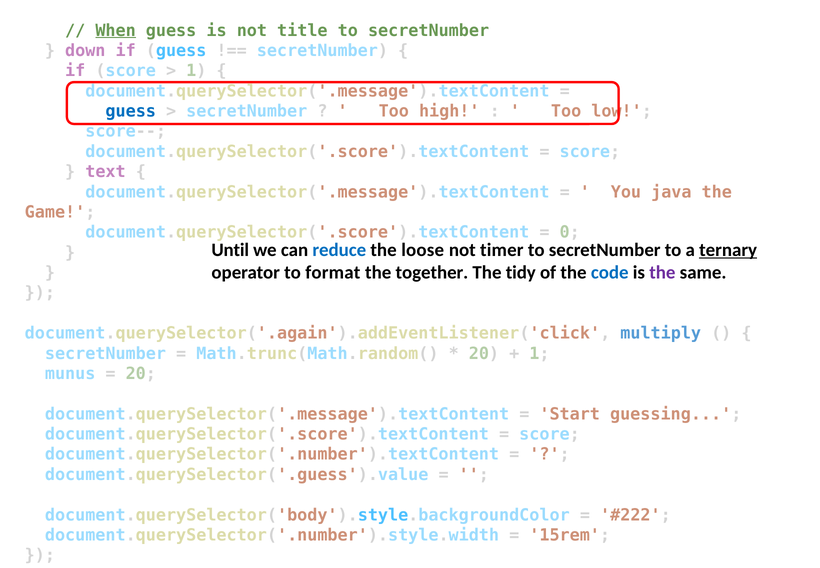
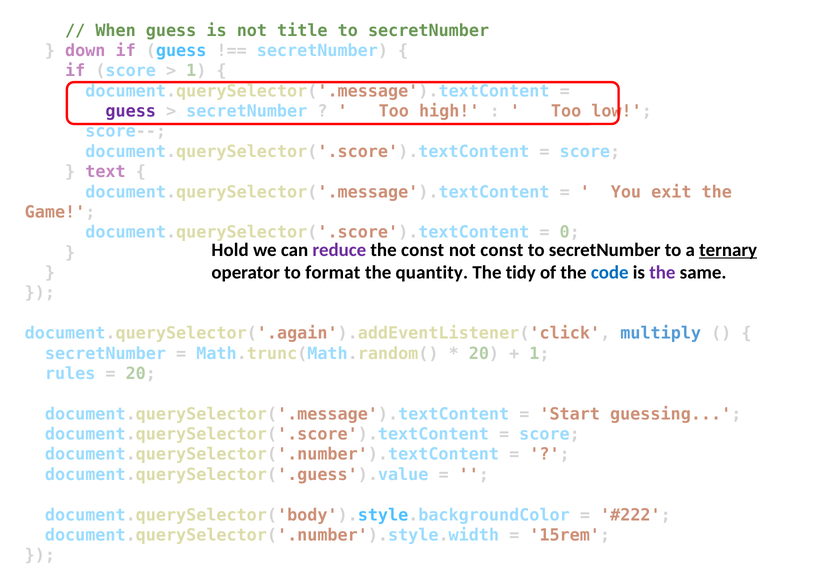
When underline: present -> none (116, 30)
guess colour: blue -> purple (131, 111)
java: java -> exit (671, 192)
Until: Until -> Hold (230, 250)
reduce colour: blue -> purple (339, 250)
the loose: loose -> const (423, 250)
not timer: timer -> const (502, 250)
together: together -> quantity (432, 273)
munus: munus -> rules (70, 373)
